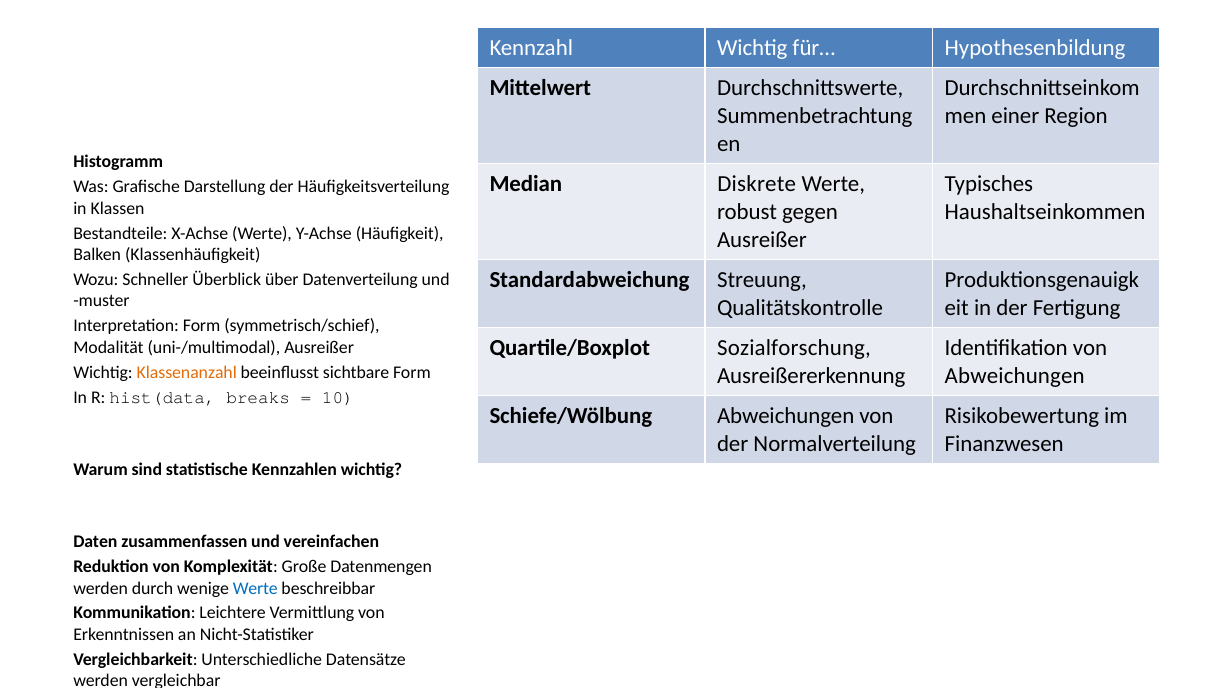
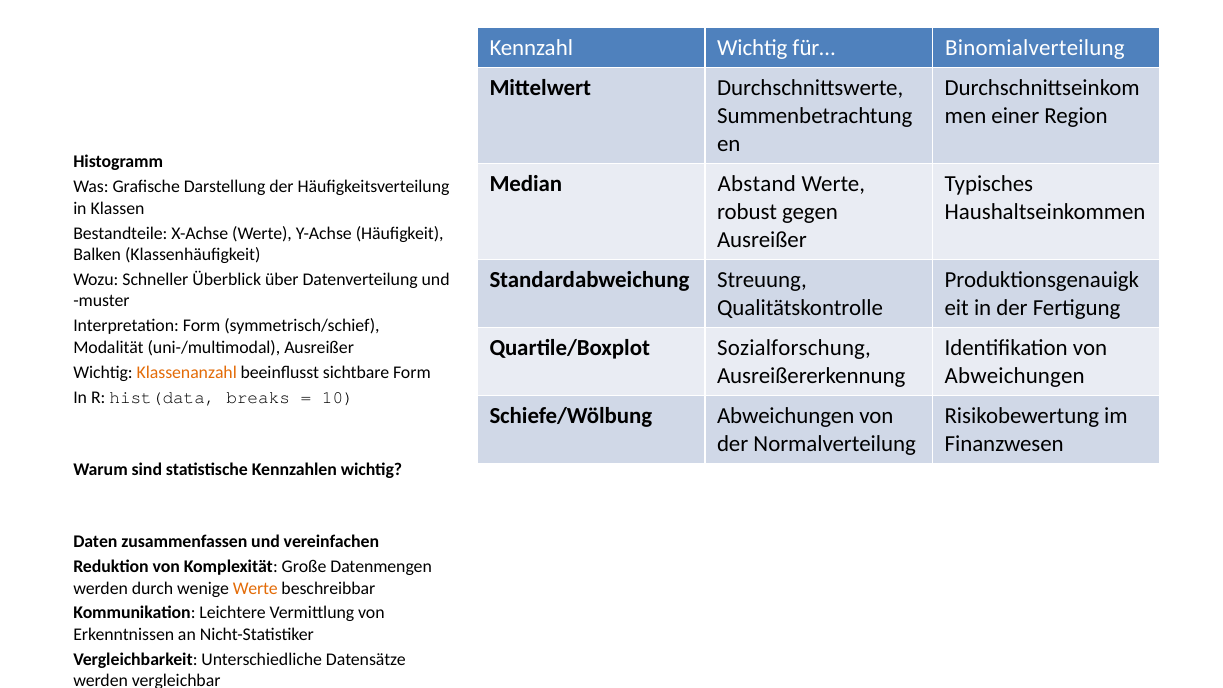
Hypothesenbildung: Hypothesenbildung -> Binomialverteilung (1035, 48)
Diskrete: Diskrete -> Abstand (757, 184)
Werte colour: blue -> orange (255, 588)
